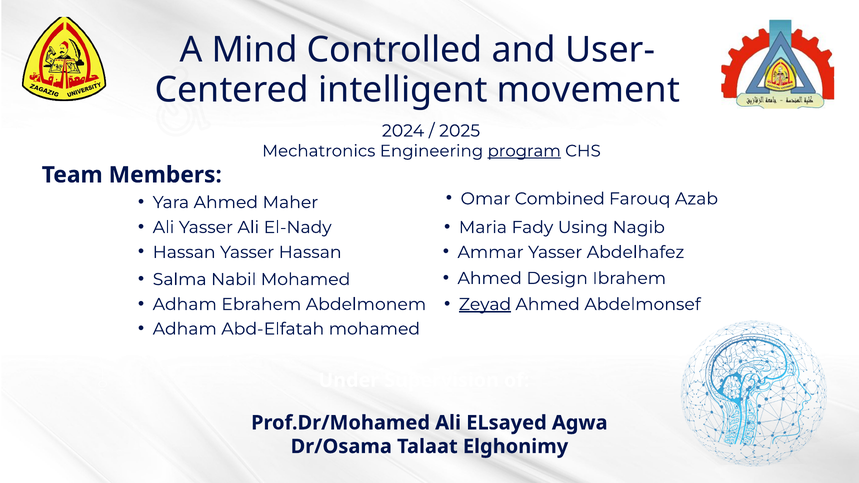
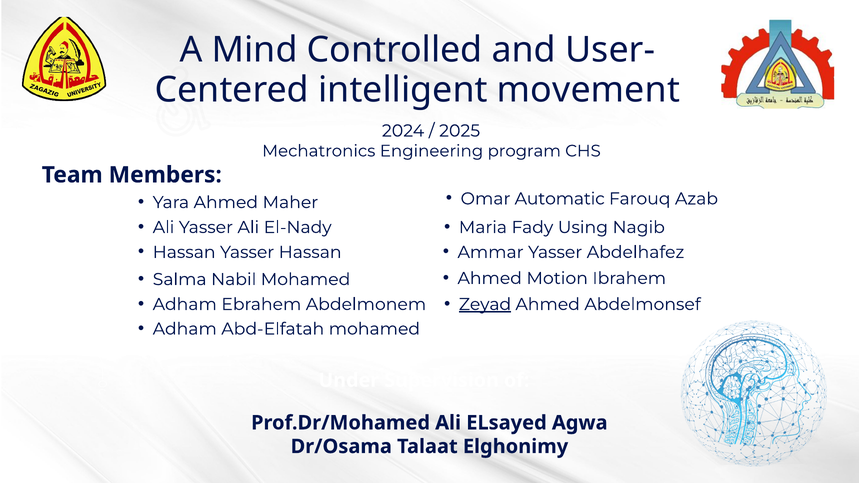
program underline: present -> none (524, 151)
Combined: Combined -> Automatic (560, 199)
Design: Design -> Motion (557, 278)
